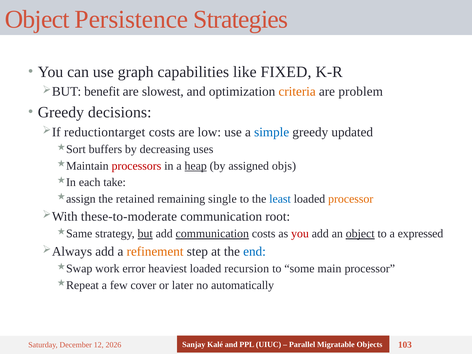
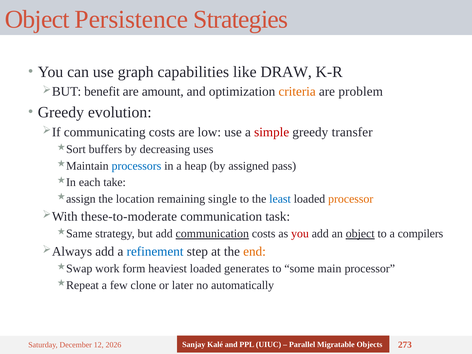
FIXED: FIXED -> DRAW (286, 72)
slowest: slowest -> amount (163, 92)
decisions: decisions -> evolution (120, 112)
reductiontarget: reductiontarget -> communicating (105, 132)
simple colour: blue -> red (272, 132)
updated: updated -> transfer (352, 132)
processors colour: red -> blue (136, 166)
heap underline: present -> none (196, 166)
objs: objs -> pass (284, 166)
retained: retained -> location (135, 199)
root: root -> task (278, 217)
but underline: present -> none (145, 234)
expressed: expressed -> compilers (420, 234)
refinement colour: orange -> blue (155, 251)
end colour: blue -> orange (255, 251)
error: error -> form (134, 269)
recursion: recursion -> generates (247, 269)
cover: cover -> clone (143, 285)
103: 103 -> 273 (405, 345)
